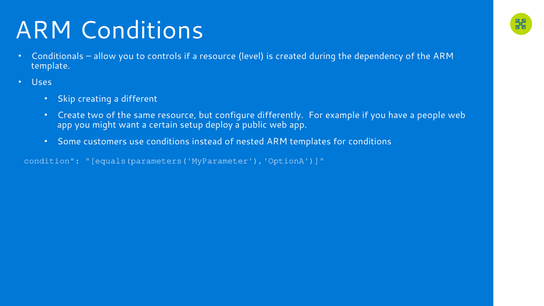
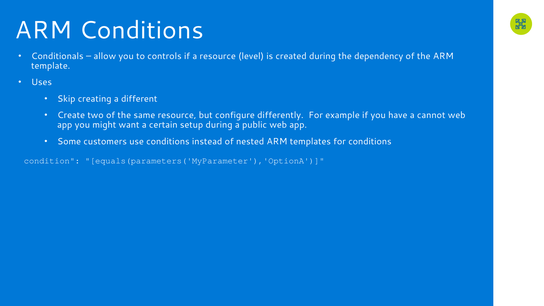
people: people -> cannot (431, 115)
setup deploy: deploy -> during (219, 125)
